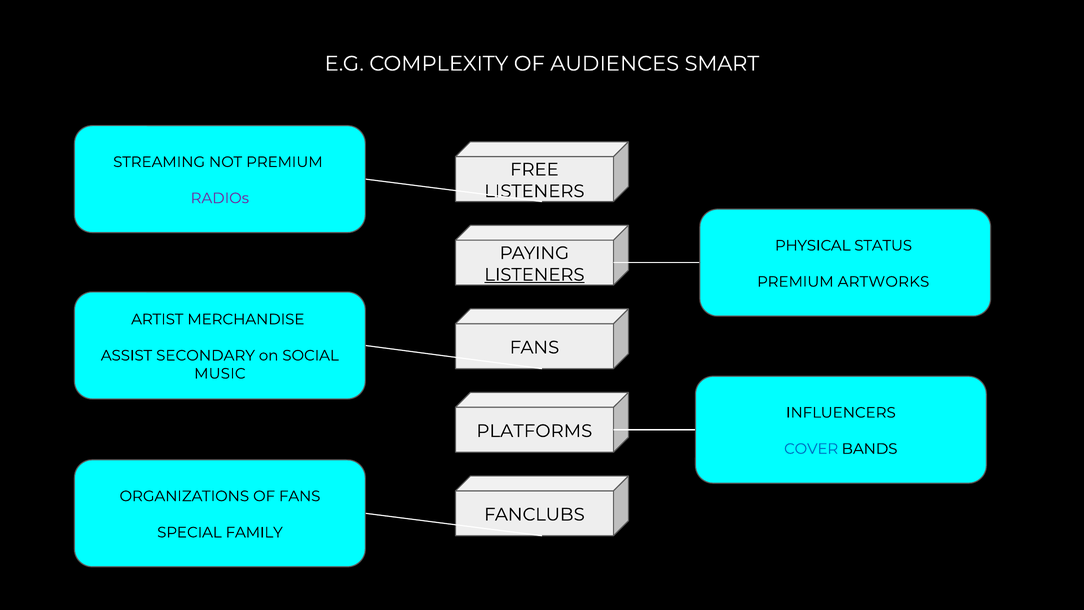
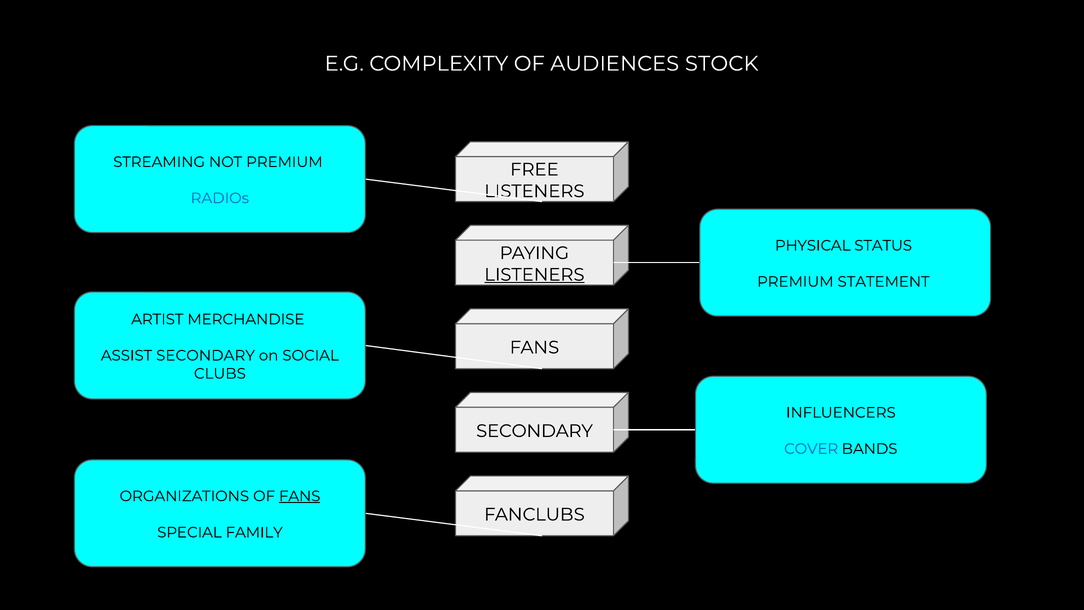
SMART: SMART -> STOCK (722, 64)
RADIOs colour: purple -> blue (220, 198)
ARTWORKS: ARTWORKS -> STATEMENT (884, 282)
MUSIC: MUSIC -> CLUBS (220, 373)
PLATFORMS: PLATFORMS -> SECONDARY (535, 431)
FANS underline: none -> present (300, 496)
